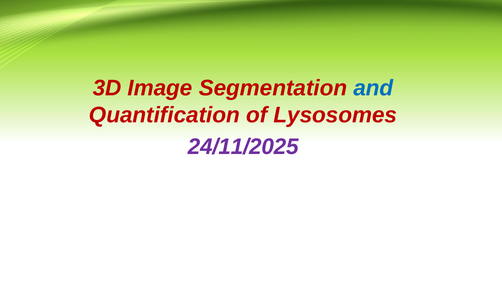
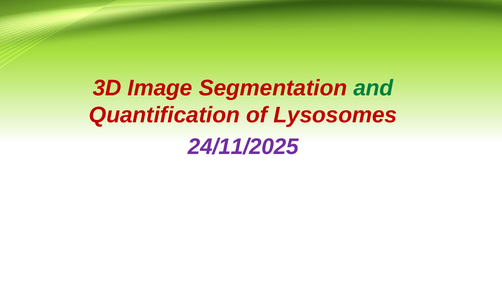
and colour: blue -> green (373, 88)
